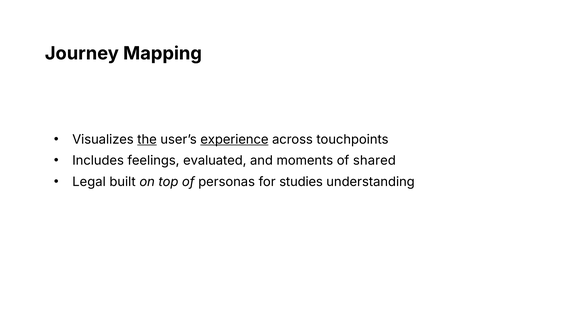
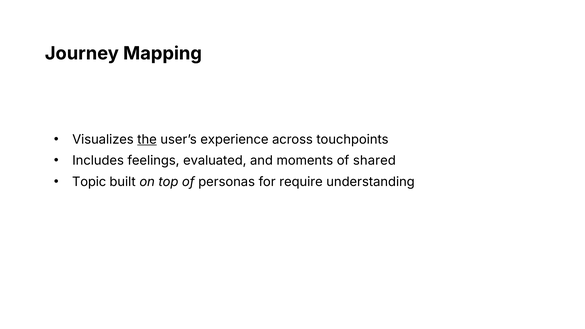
experience underline: present -> none (234, 140)
Legal: Legal -> Topic (89, 182)
studies: studies -> require (301, 182)
